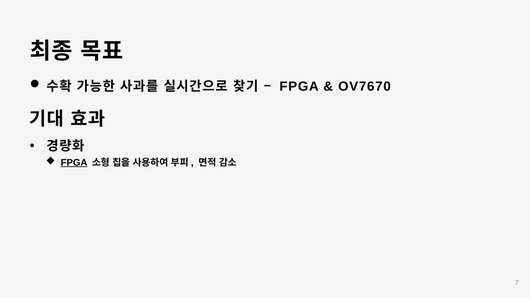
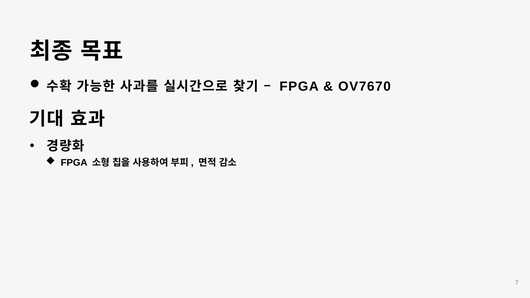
FPGA underline: present -> none (74, 163)
